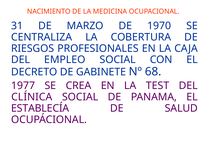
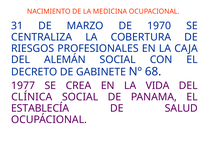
EMPLEO: EMPLEO -> ALEMÁN (65, 60)
TEST: TEST -> VIDA (158, 86)
